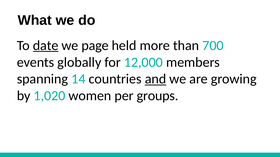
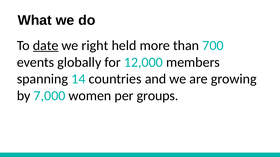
page: page -> right (95, 46)
and underline: present -> none (156, 79)
1,020: 1,020 -> 7,000 (49, 96)
